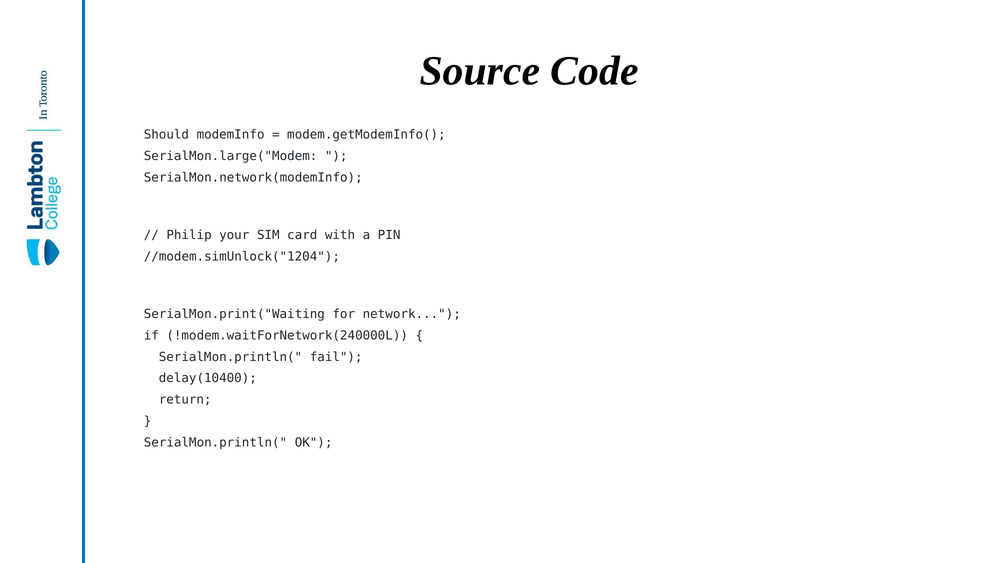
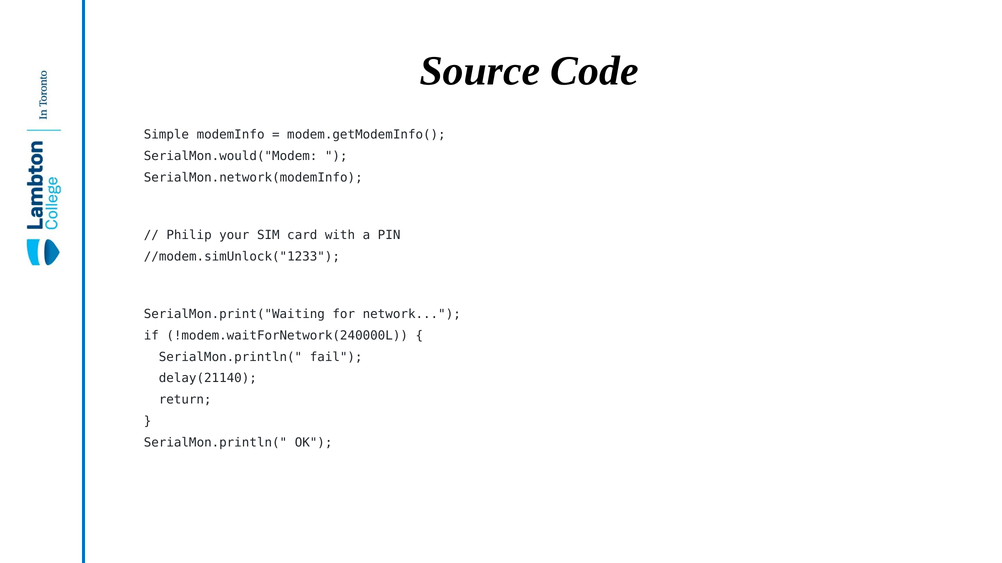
Should: Should -> Simple (166, 135)
SerialMon.large("Modem: SerialMon.large("Modem -> SerialMon.would("Modem (231, 156)
//modem.simUnlock("1204: //modem.simUnlock("1204 -> //modem.simUnlock("1233 (242, 257)
delay(10400: delay(10400 -> delay(21140 (208, 379)
